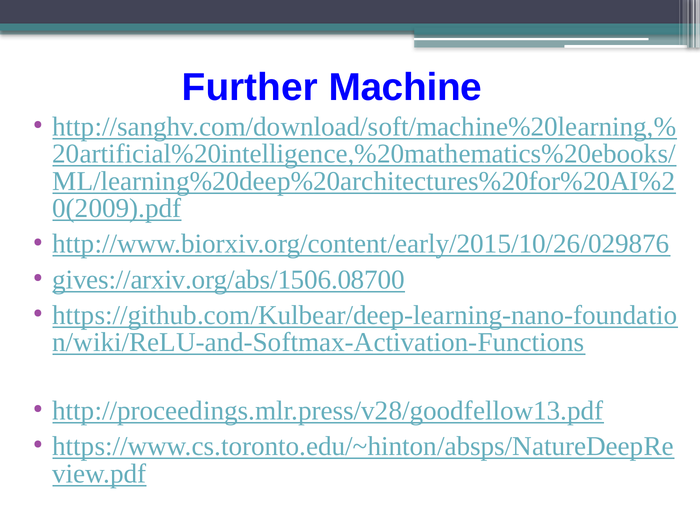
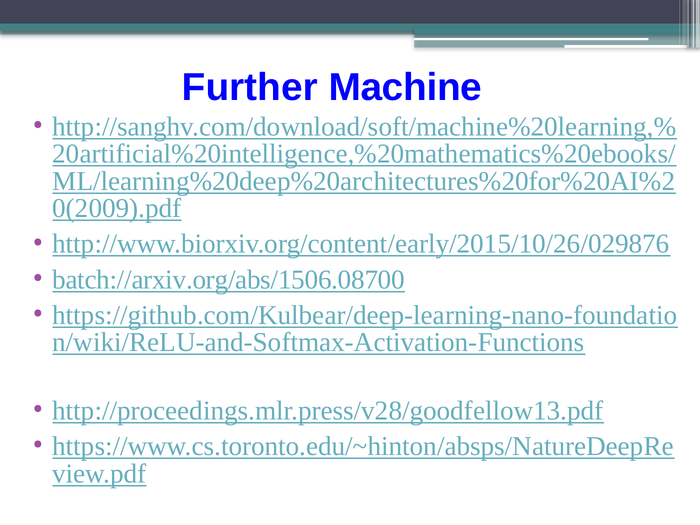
gives://arxiv.org/abs/1506.08700: gives://arxiv.org/abs/1506.08700 -> batch://arxiv.org/abs/1506.08700 (229, 280)
